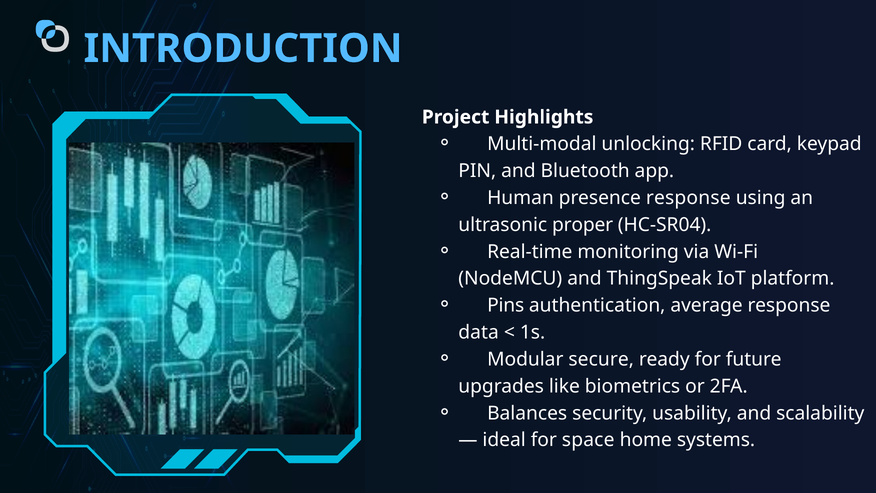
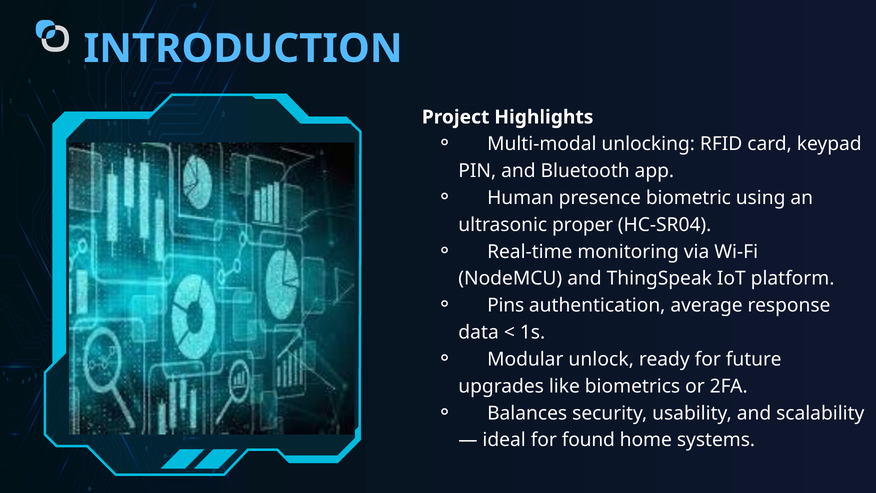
presence response: response -> biometric (688, 198)
secure: secure -> unlock (601, 359)
space: space -> found (588, 440)
